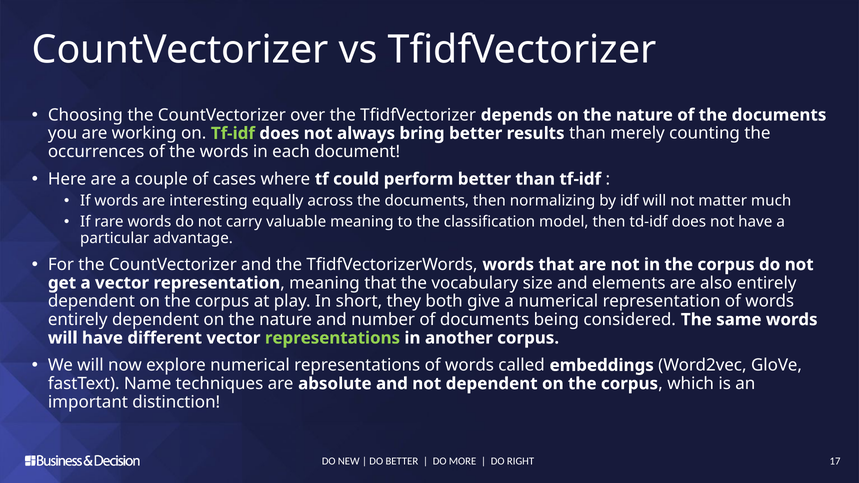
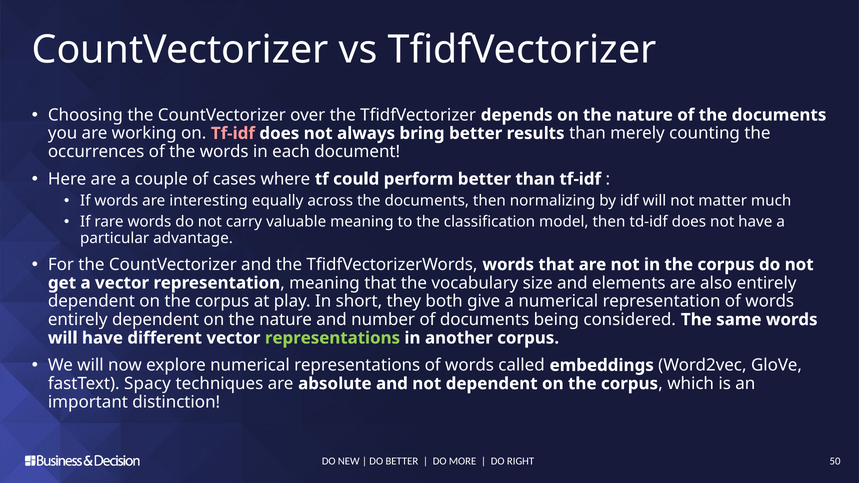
Tf-idf colour: light green -> pink (233, 133)
Name: Name -> Spacy (148, 384)
17: 17 -> 50 (835, 461)
